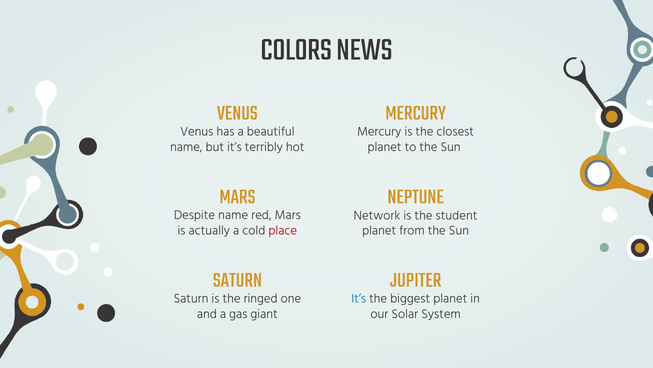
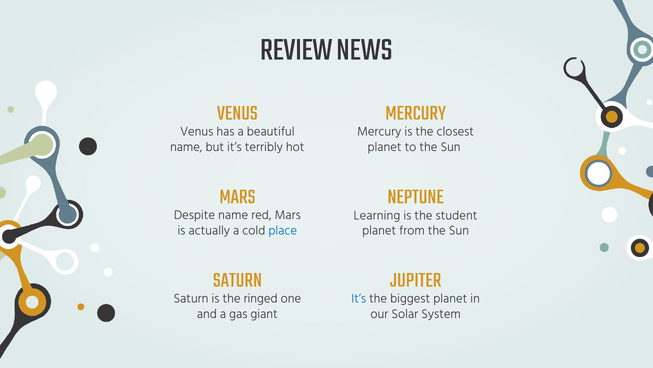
COLORS: COLORS -> REVIEW (296, 49)
Network: Network -> Learning (377, 215)
place colour: red -> blue (283, 230)
